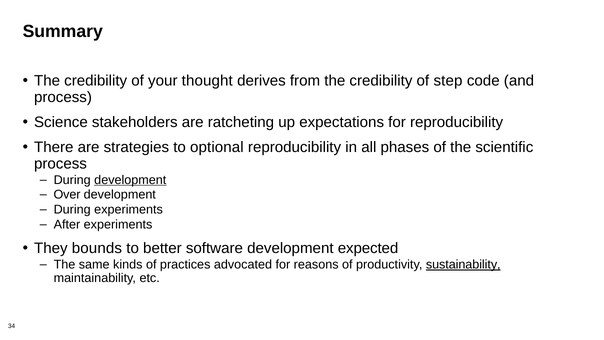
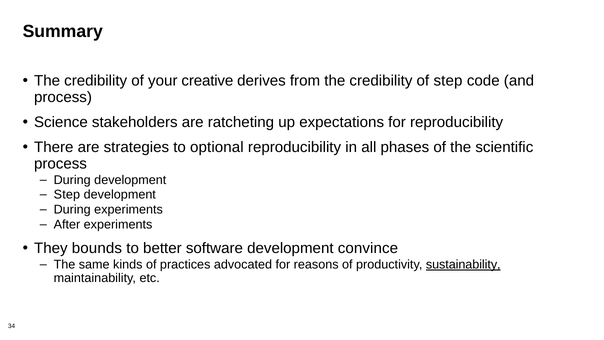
thought: thought -> creative (207, 81)
development underline: present -> none (130, 180)
Over: Over -> Step (67, 195)
expected: expected -> convince (368, 248)
